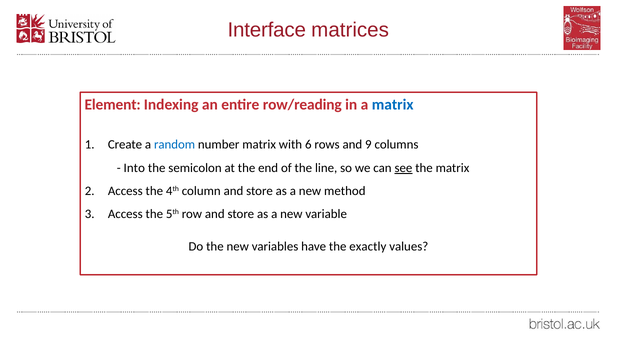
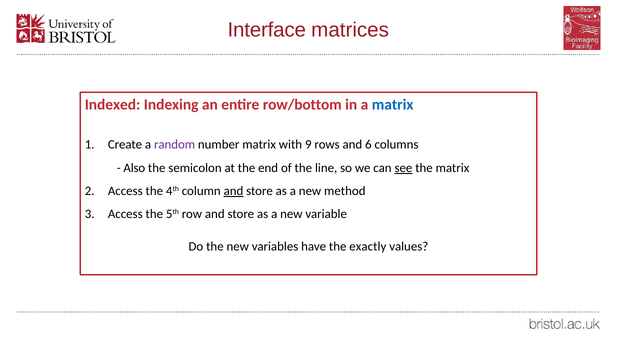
Element: Element -> Indexed (113, 105)
row/reading: row/reading -> row/bottom (302, 105)
random colour: blue -> purple (175, 145)
6: 6 -> 9 (308, 145)
9: 9 -> 6 (368, 145)
Into: Into -> Also (134, 168)
and underline: none -> present (233, 191)
